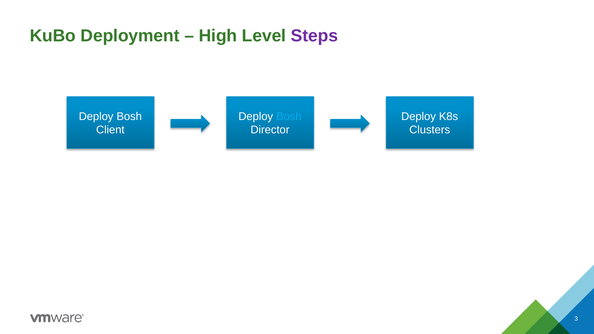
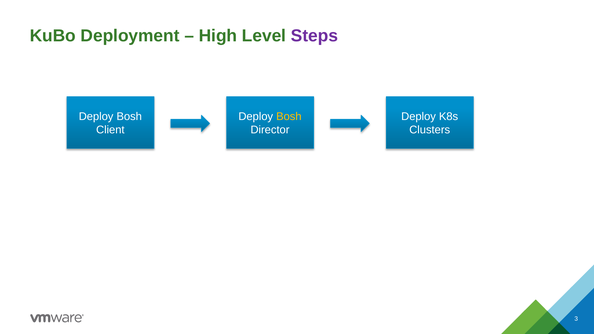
Bosh colour: light blue -> yellow (289, 117)
